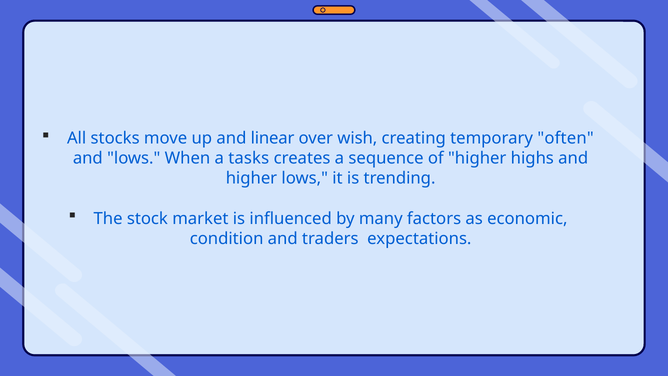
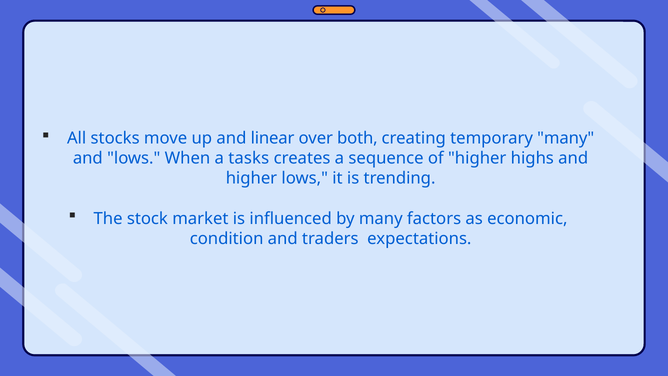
wish: wish -> both (357, 138)
temporary often: often -> many (566, 138)
